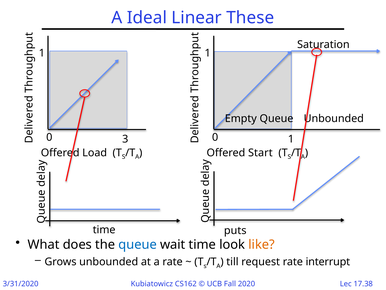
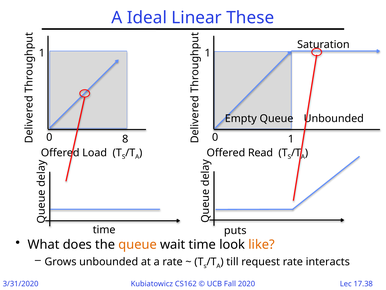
3: 3 -> 8 (125, 139)
Start: Start -> Read (260, 152)
queue colour: blue -> orange (138, 244)
interrupt: interrupt -> interacts (328, 261)
